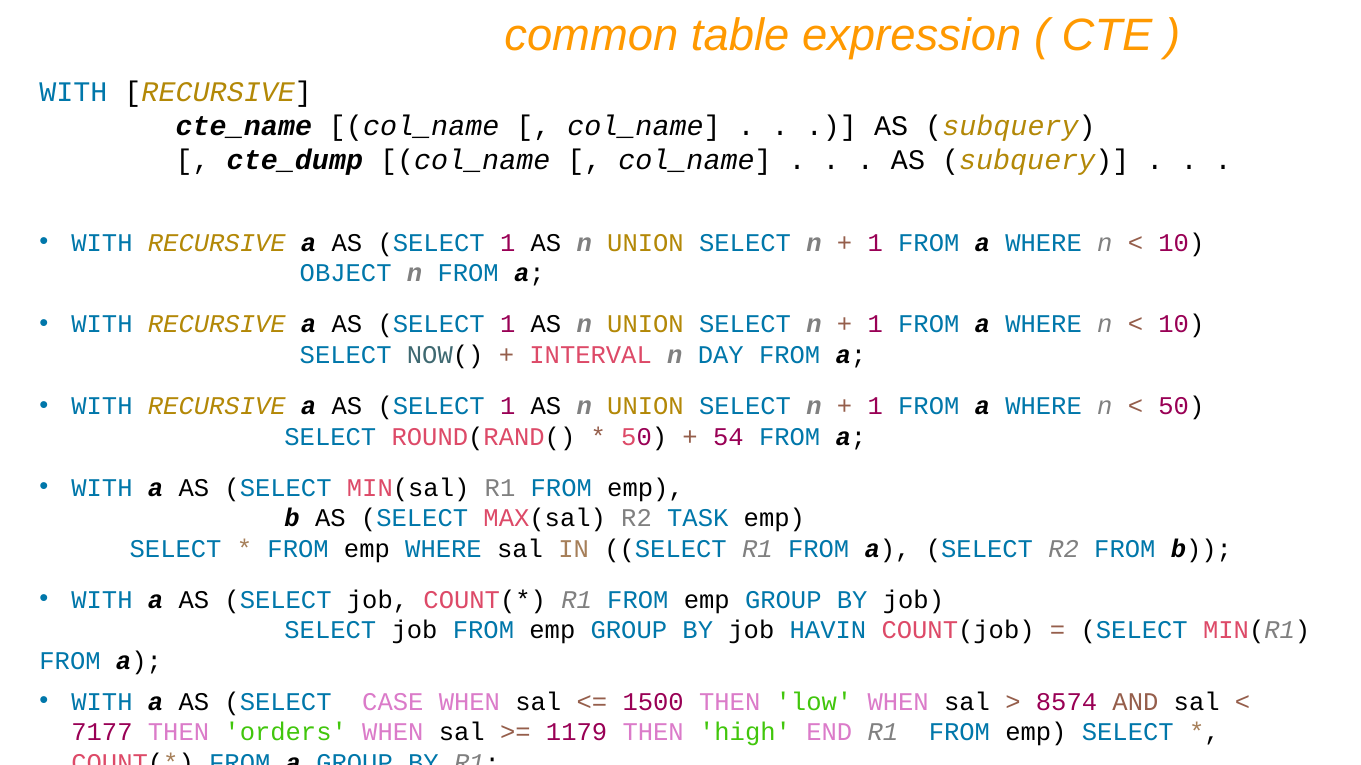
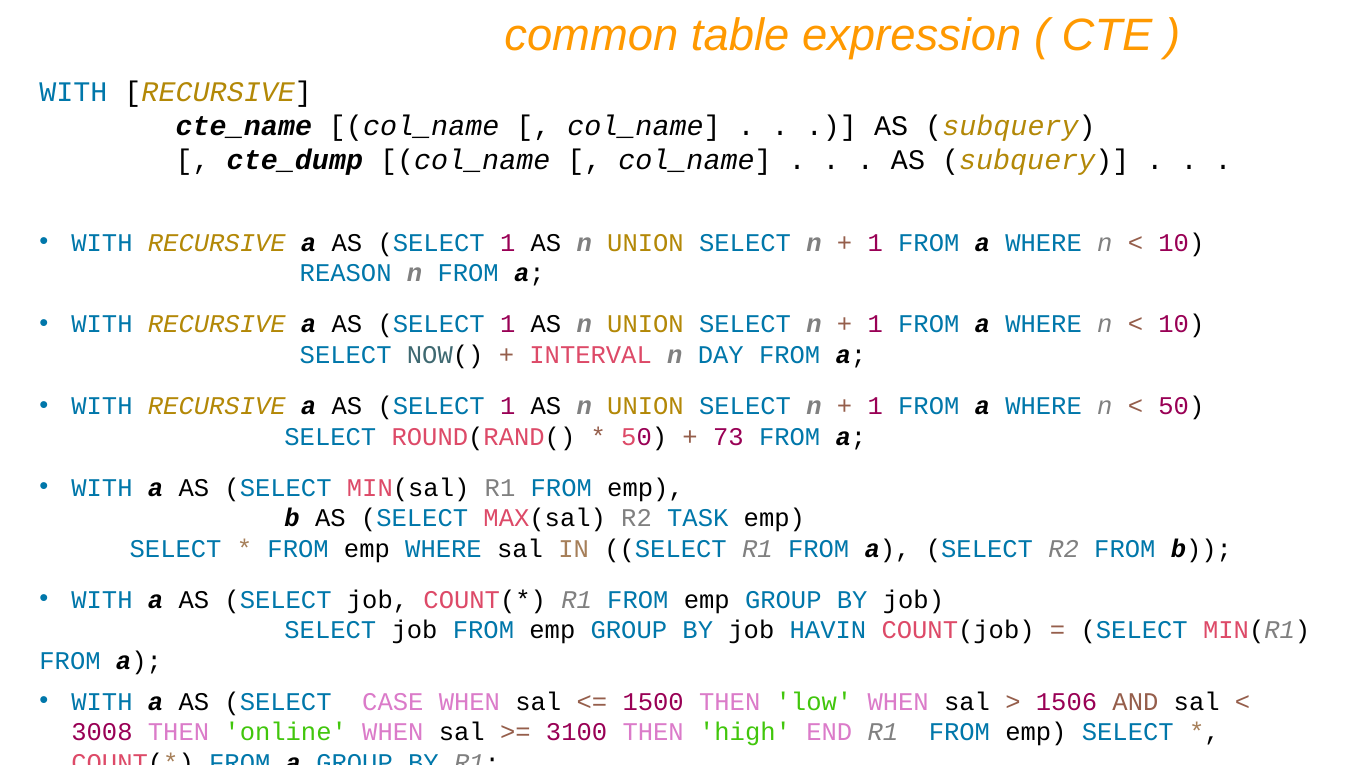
OBJECT: OBJECT -> REASON (346, 274)
54: 54 -> 73 (728, 437)
8574: 8574 -> 1506 (1067, 702)
7177: 7177 -> 3008 (102, 733)
orders: orders -> online (286, 733)
1179: 1179 -> 3100 (577, 733)
